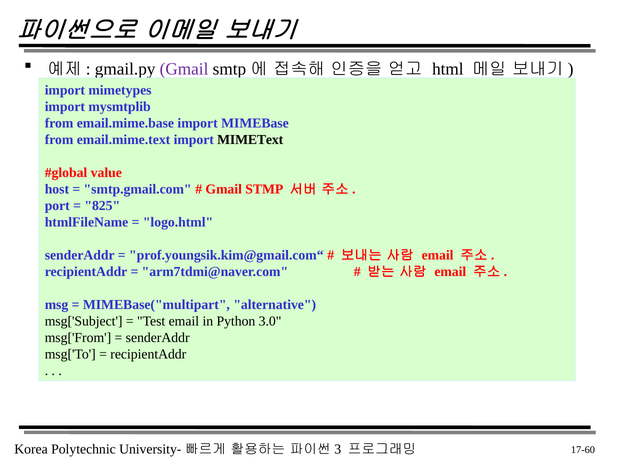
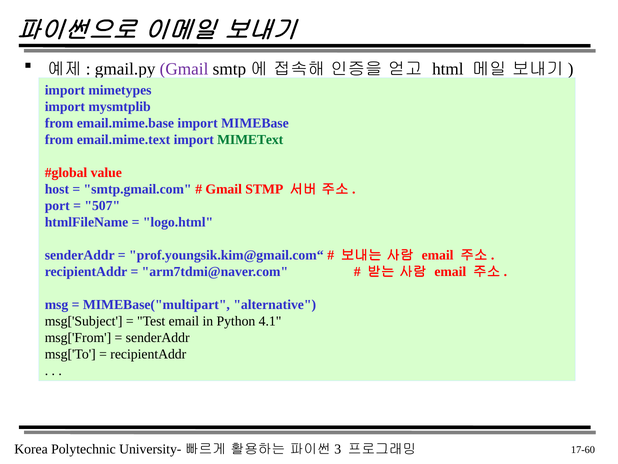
MIMEText colour: black -> green (250, 140)
825: 825 -> 507 (102, 205)
3.0: 3.0 -> 4.1 (270, 321)
